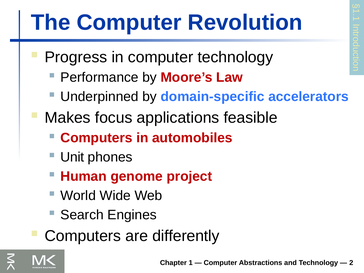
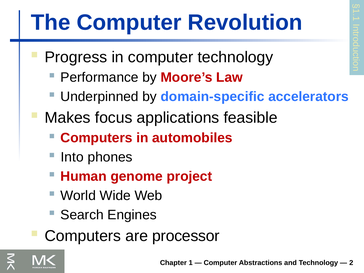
Unit: Unit -> Into (72, 157)
differently: differently -> processor (186, 236)
